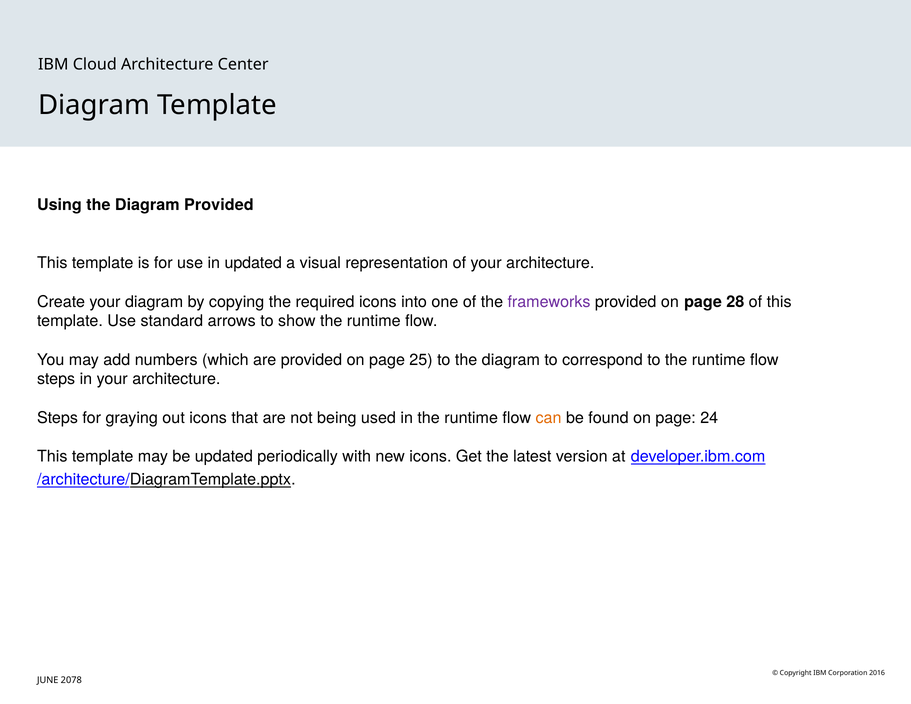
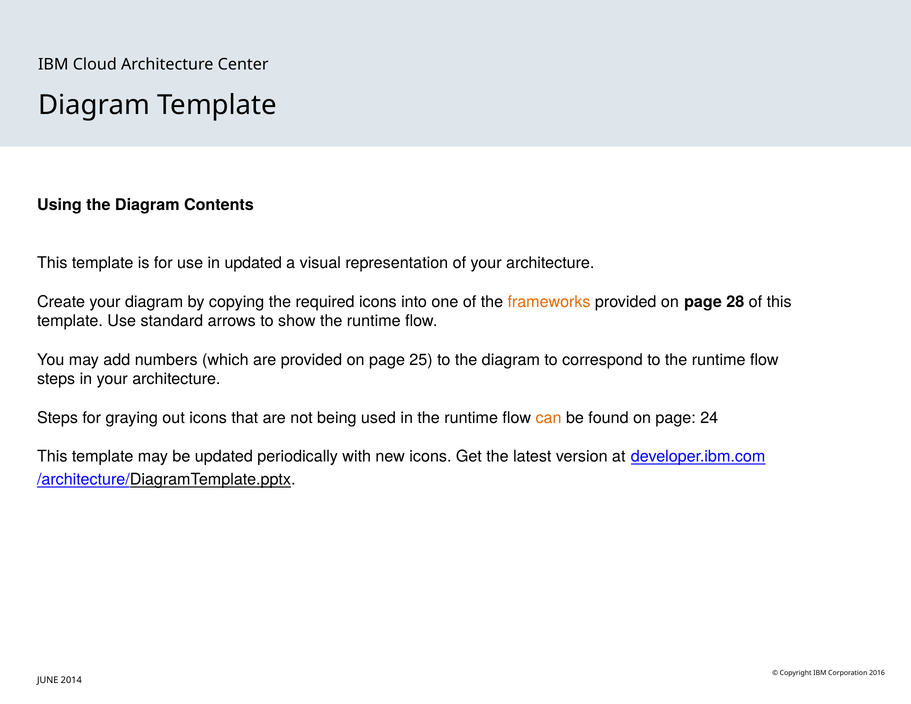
Diagram Provided: Provided -> Contents (219, 205)
frameworks colour: purple -> orange (549, 302)
2078: 2078 -> 2014 (71, 680)
